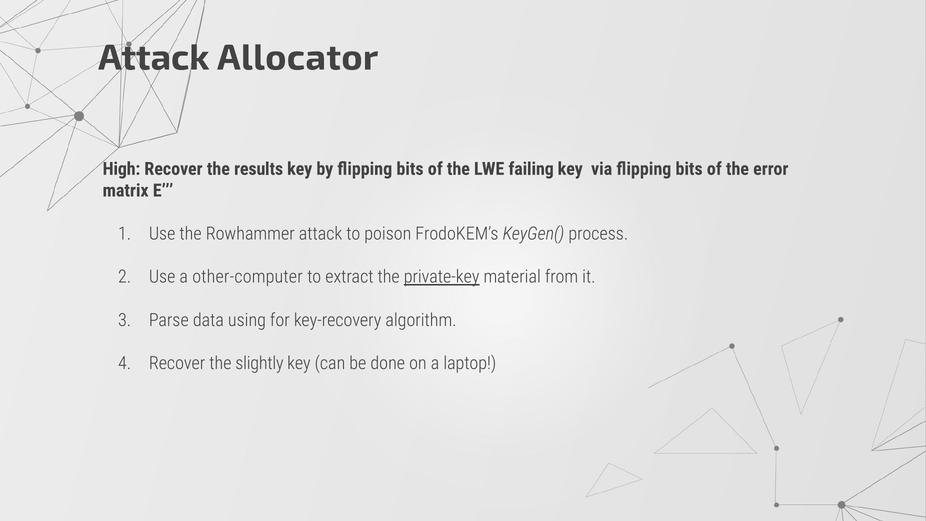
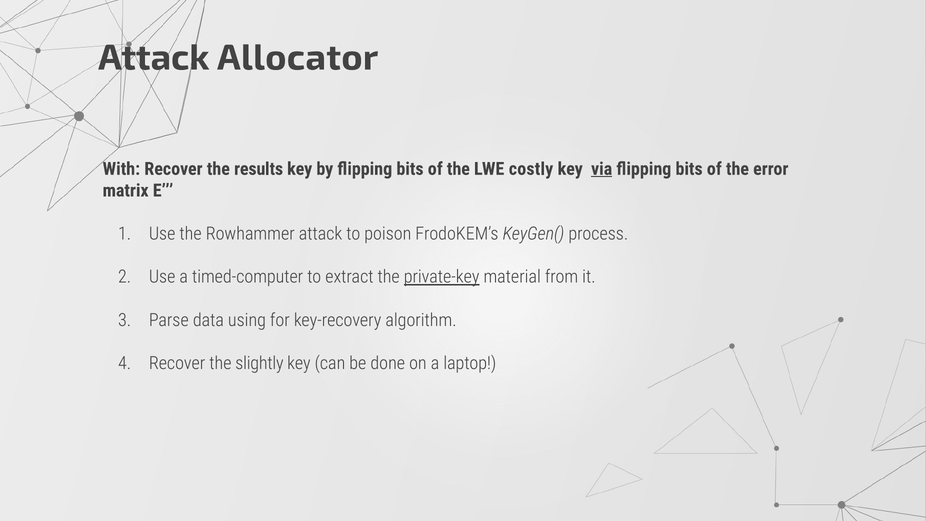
High: High -> With (121, 169)
failing: failing -> costly (531, 169)
via underline: none -> present (602, 169)
other-computer: other-computer -> timed-computer (248, 277)
